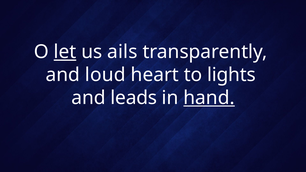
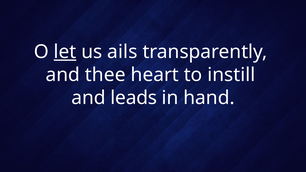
loud: loud -> thee (105, 75)
lights: lights -> instill (231, 75)
hand underline: present -> none (209, 98)
